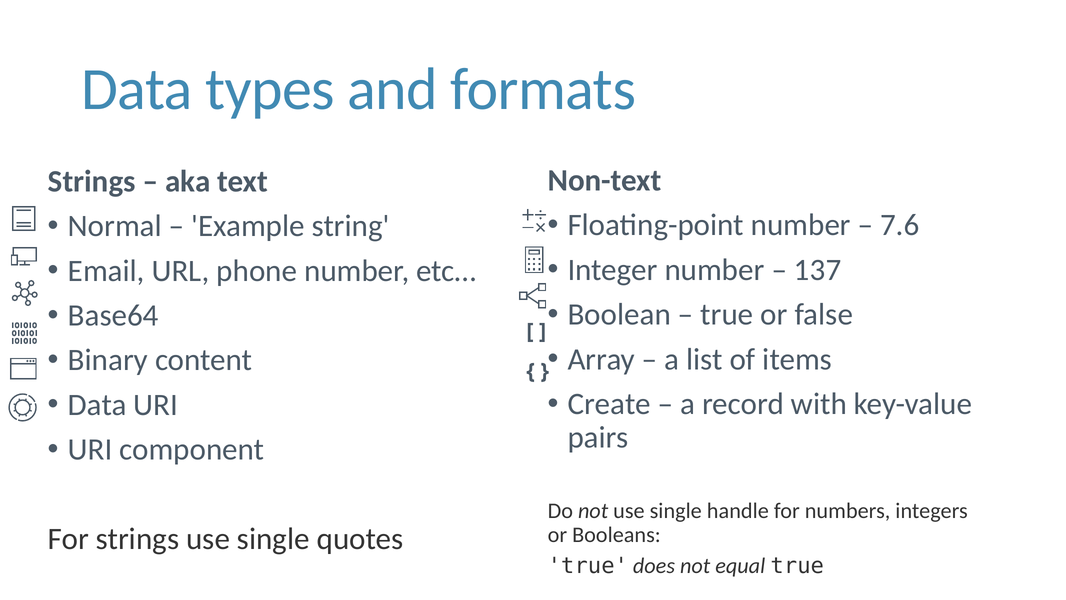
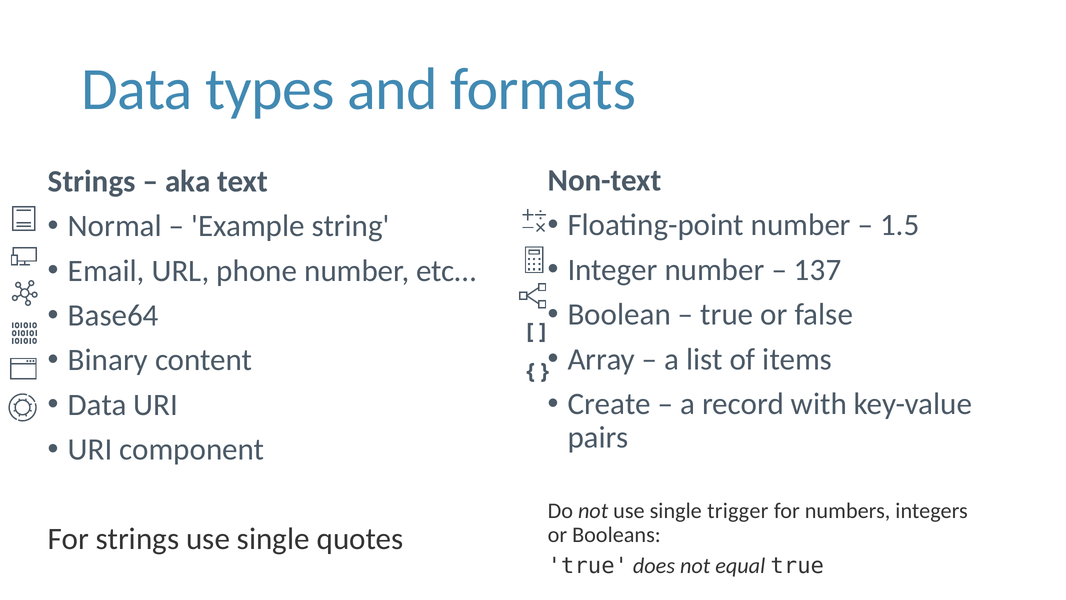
7.6: 7.6 -> 1.5 (900, 225)
handle: handle -> trigger (738, 511)
